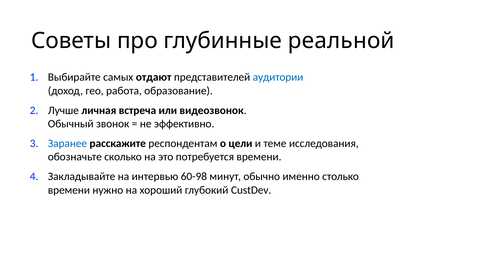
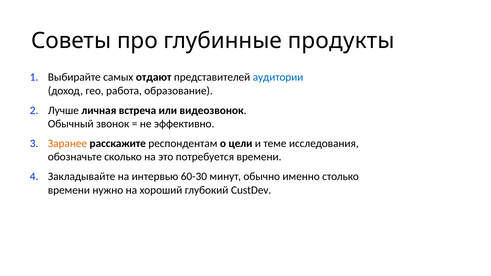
реальной: реальной -> продукты (341, 41)
Заранее colour: blue -> orange (67, 144)
60-98: 60-98 -> 60-30 (194, 177)
